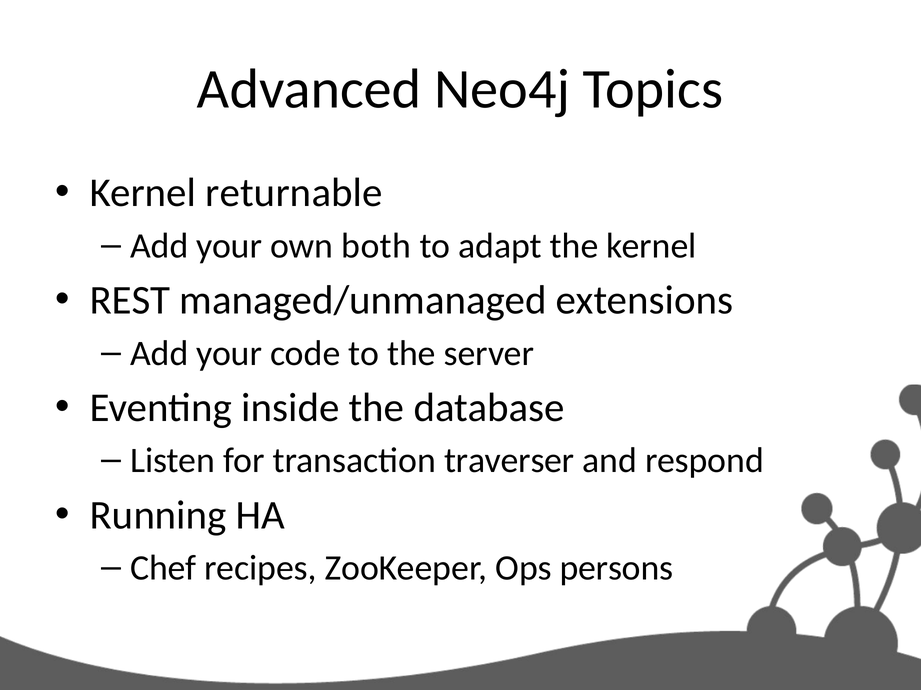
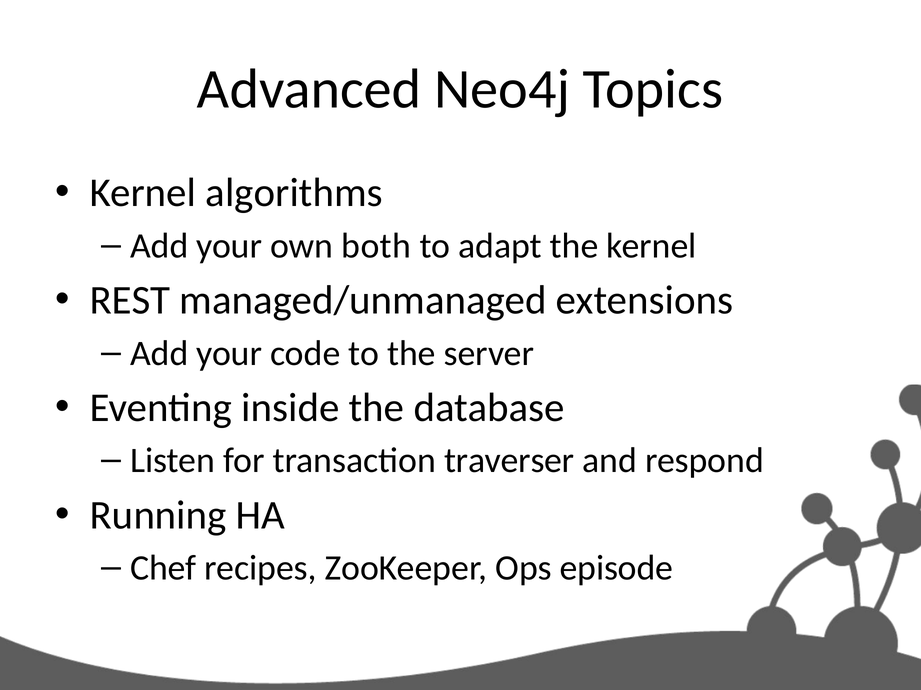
returnable: returnable -> algorithms (294, 193)
persons: persons -> episode (616, 569)
